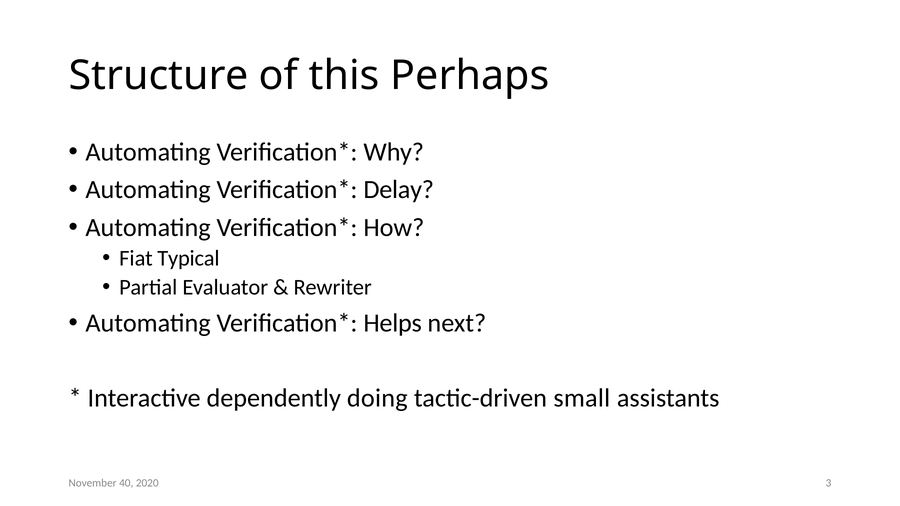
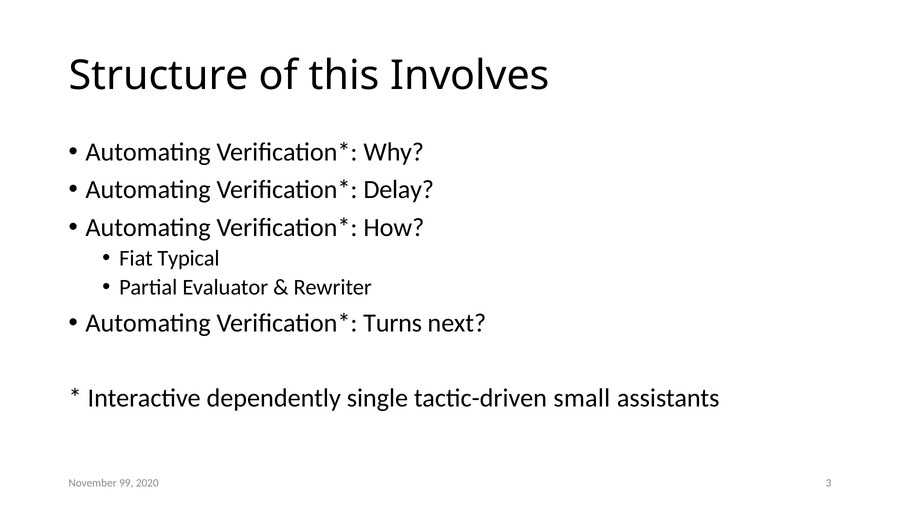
Perhaps: Perhaps -> Involves (470, 76)
Helps: Helps -> Turns (393, 323)
doing: doing -> single (377, 398)
40: 40 -> 99 (126, 483)
